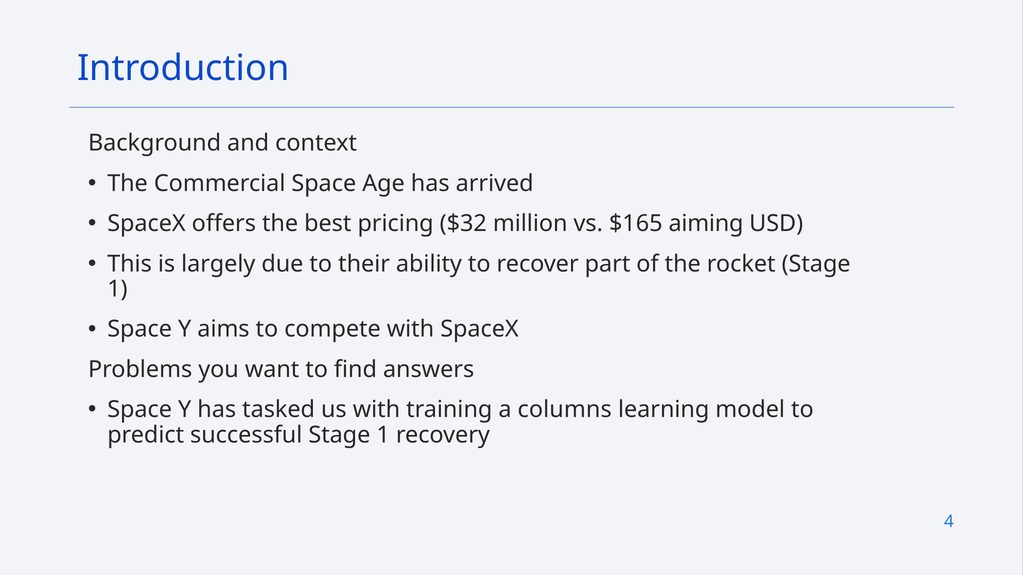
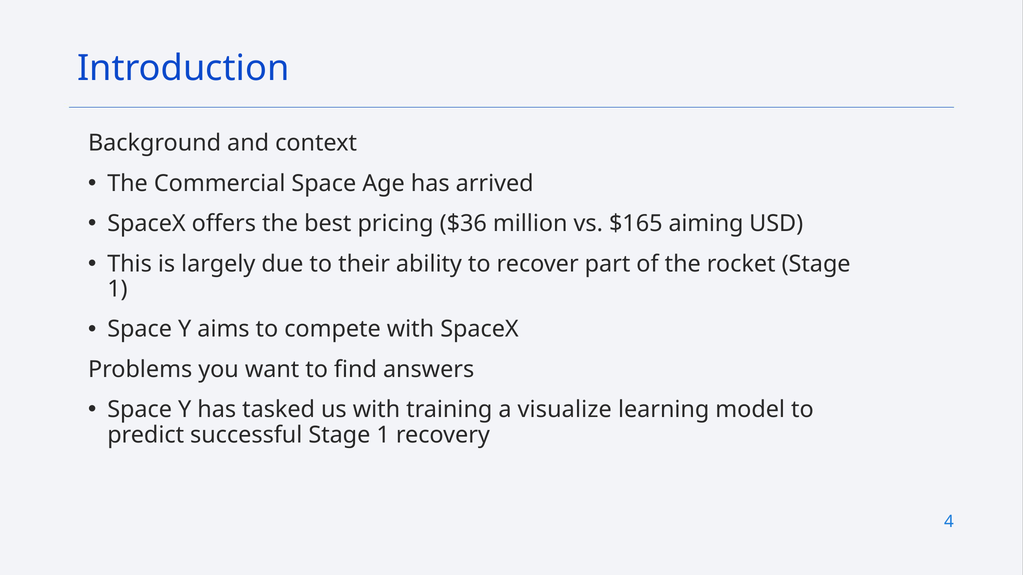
$32: $32 -> $36 (463, 224)
columns: columns -> visualize (565, 410)
